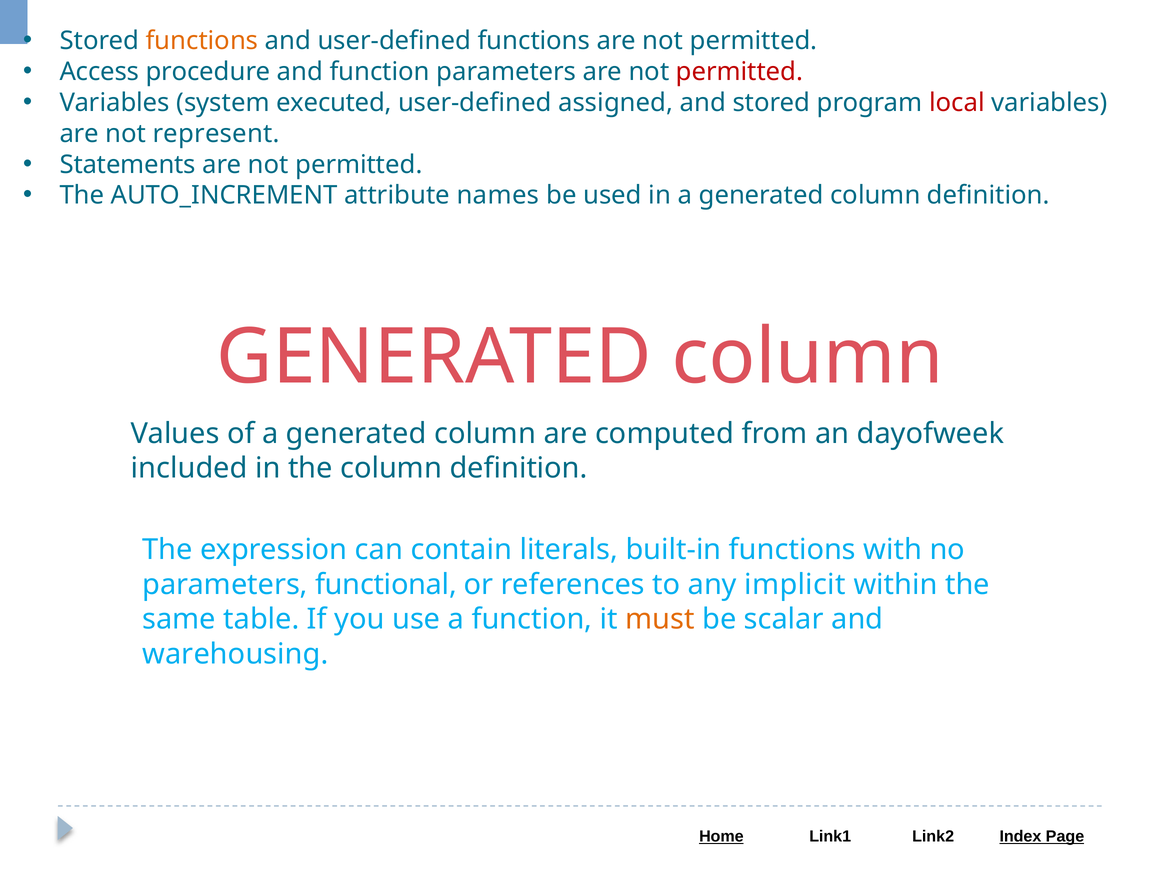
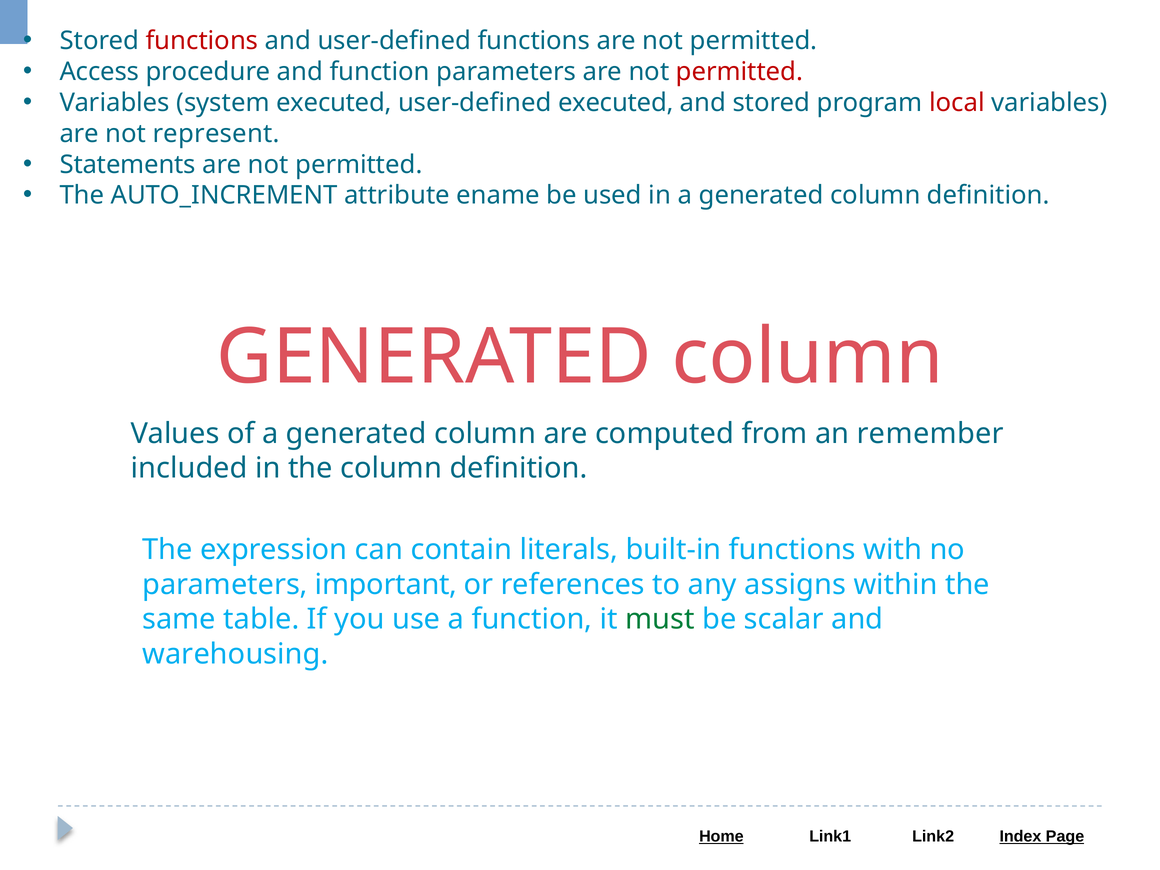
functions colour: orange -> red (202, 41)
user-defined assigned: assigned -> executed (616, 103)
names: names -> ename (498, 195)
dayofweek: dayofweek -> remember (930, 434)
functional: functional -> important (386, 584)
implicit: implicit -> assigns (795, 584)
must colour: orange -> green (660, 619)
